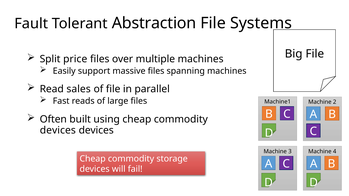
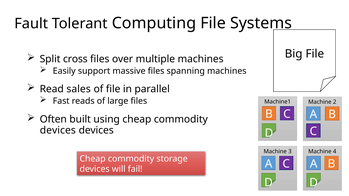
Abstraction: Abstraction -> Computing (154, 23)
price: price -> cross (75, 59)
